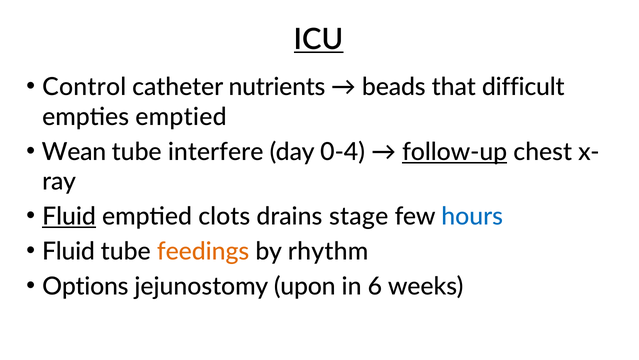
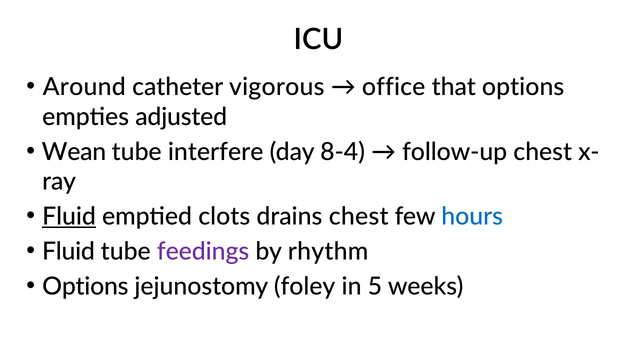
ICU underline: present -> none (319, 40)
Control: Control -> Around (84, 87)
nutrients: nutrients -> vigorous (277, 87)
beads: beads -> office (394, 87)
that difficult: difficult -> options (523, 87)
empties emptied: emptied -> adjusted (181, 117)
0-4: 0-4 -> 8-4 (343, 152)
follow-up underline: present -> none (455, 152)
drains stage: stage -> chest (359, 216)
feedings colour: orange -> purple (203, 251)
upon: upon -> foley (305, 286)
6: 6 -> 5 (375, 286)
